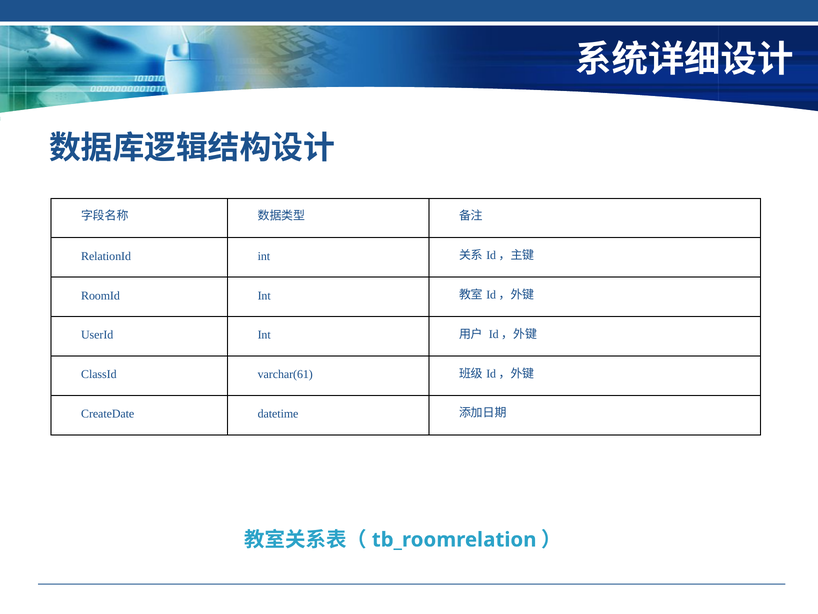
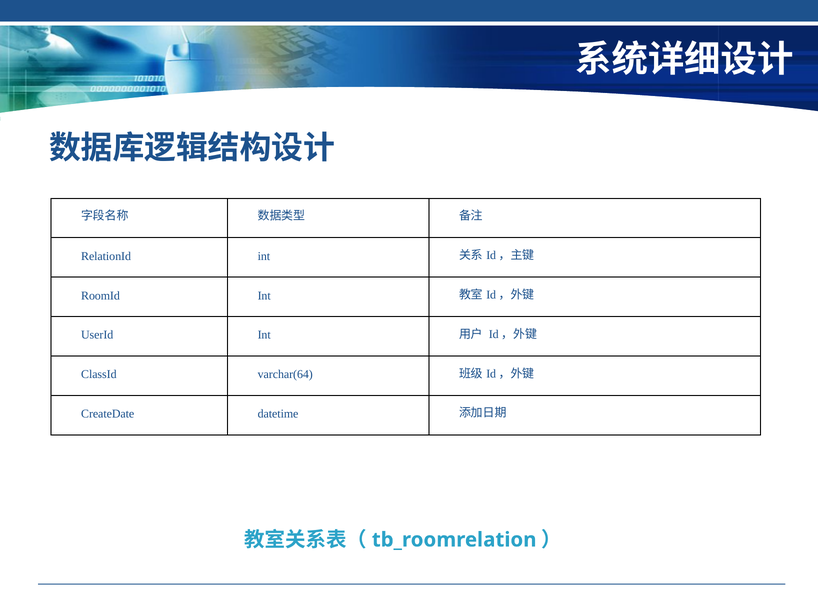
varchar(61: varchar(61 -> varchar(64 (285, 374)
